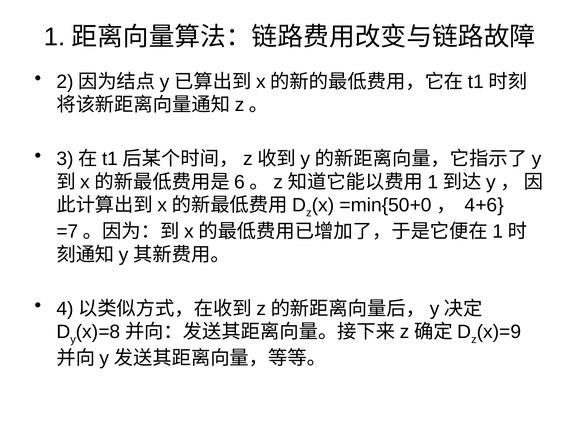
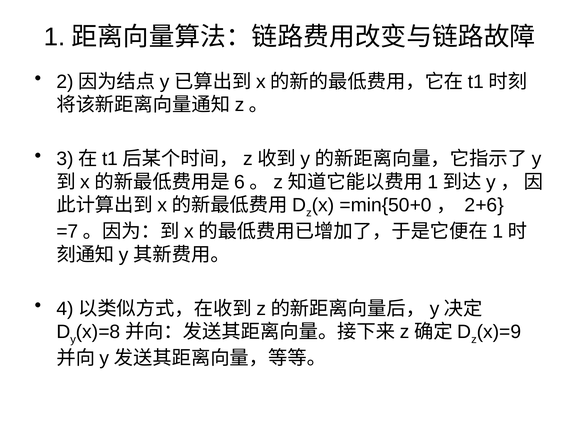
4+6: 4+6 -> 2+6 (484, 205)
